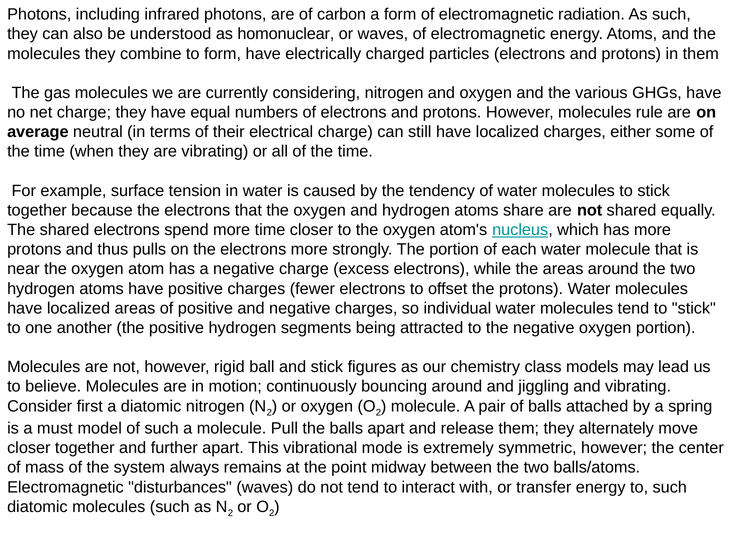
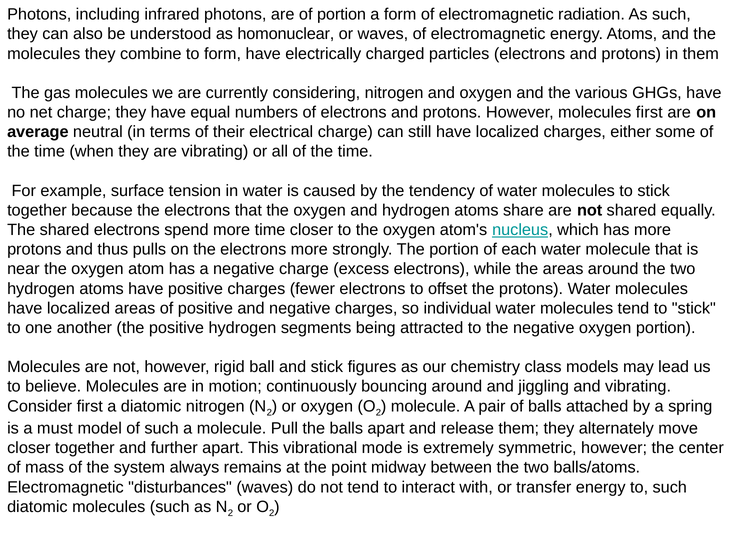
of carbon: carbon -> portion (342, 15)
molecules rule: rule -> first (649, 112)
